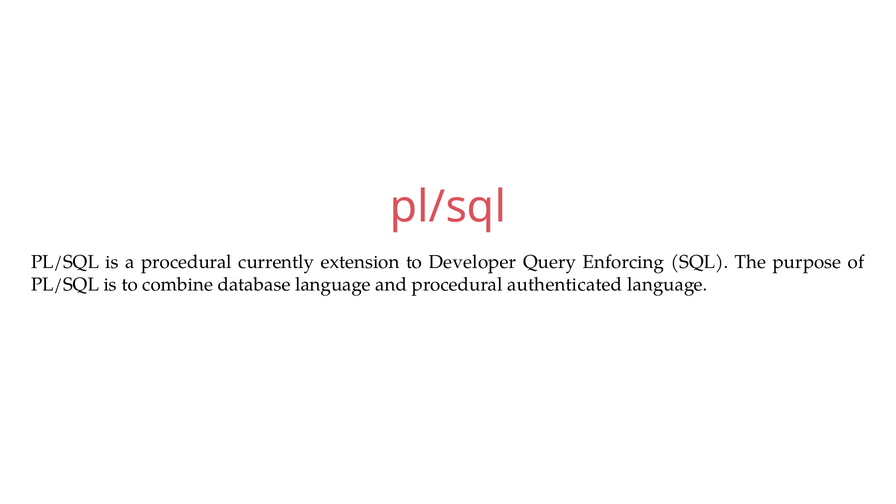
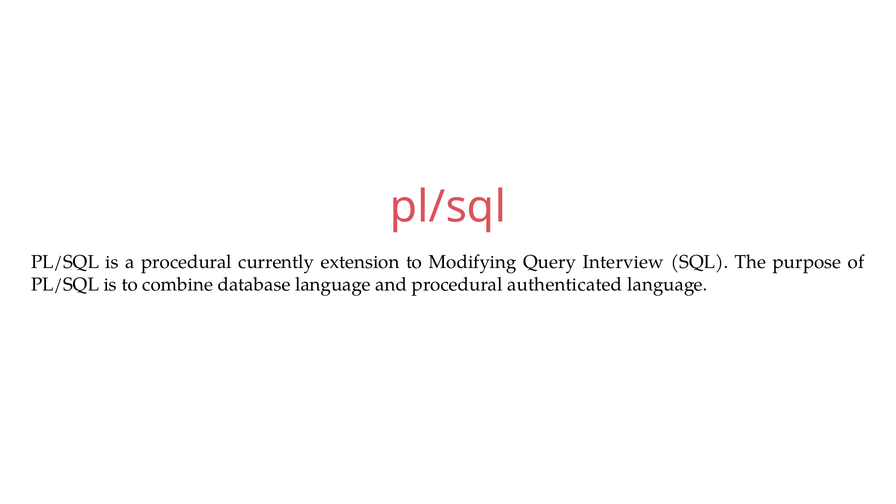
Developer: Developer -> Modifying (473, 262)
Enforcing: Enforcing -> Interview (623, 262)
